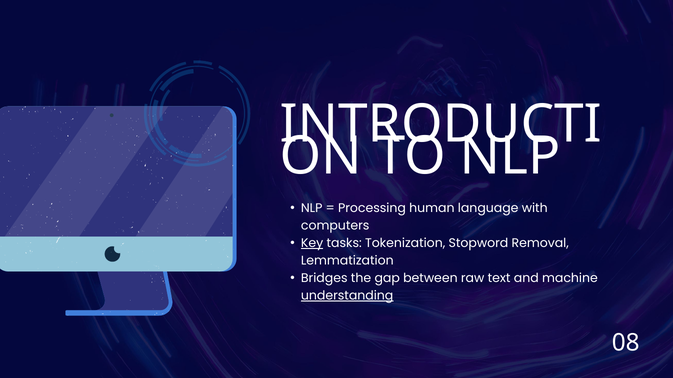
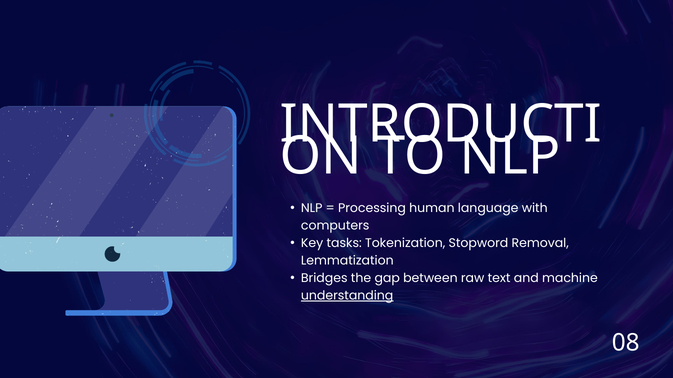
Key underline: present -> none (312, 244)
